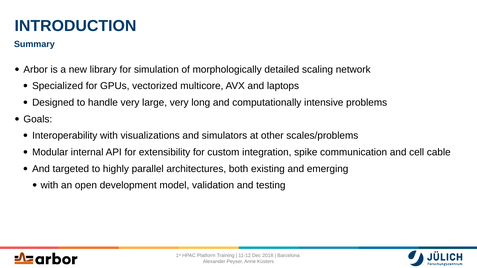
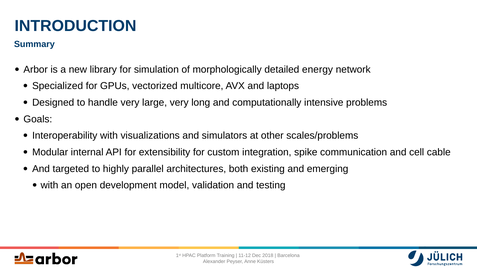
scaling: scaling -> energy (317, 69)
